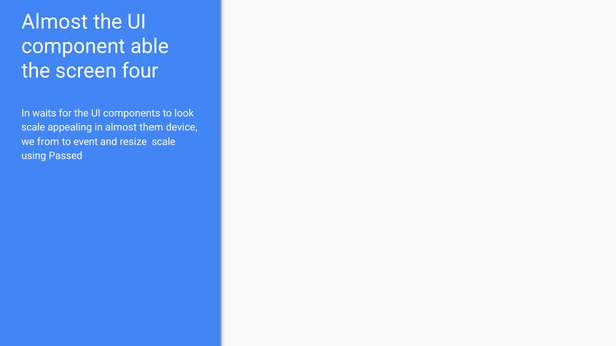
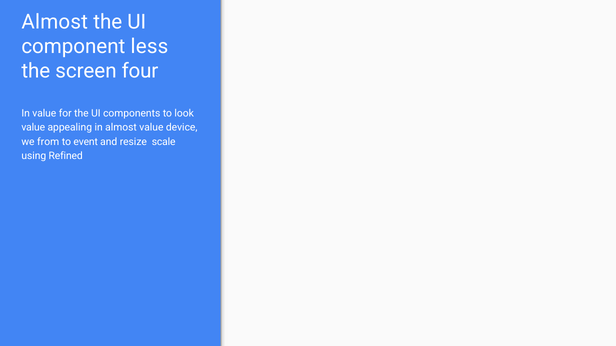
able: able -> less (149, 47)
In waits: waits -> value (44, 114)
scale: scale -> value (33, 128)
almost them: them -> value (151, 128)
Passed: Passed -> Refined (66, 156)
